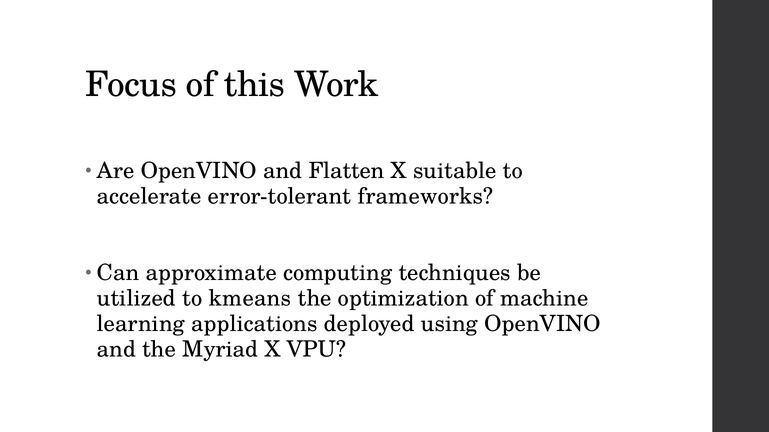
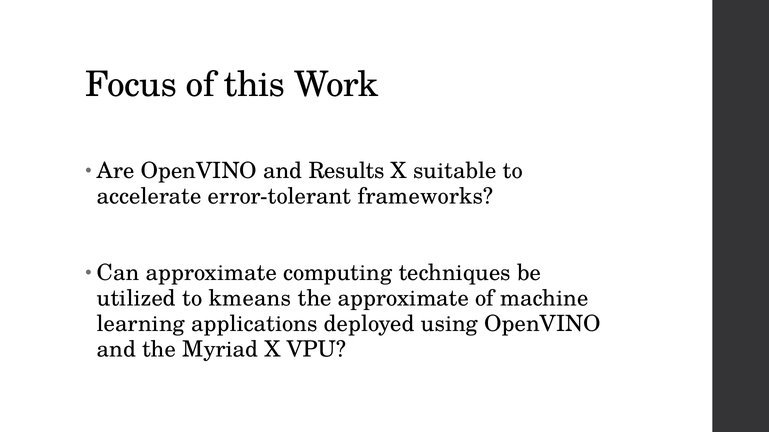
Flatten: Flatten -> Results (347, 171)
the optimization: optimization -> approximate (403, 299)
